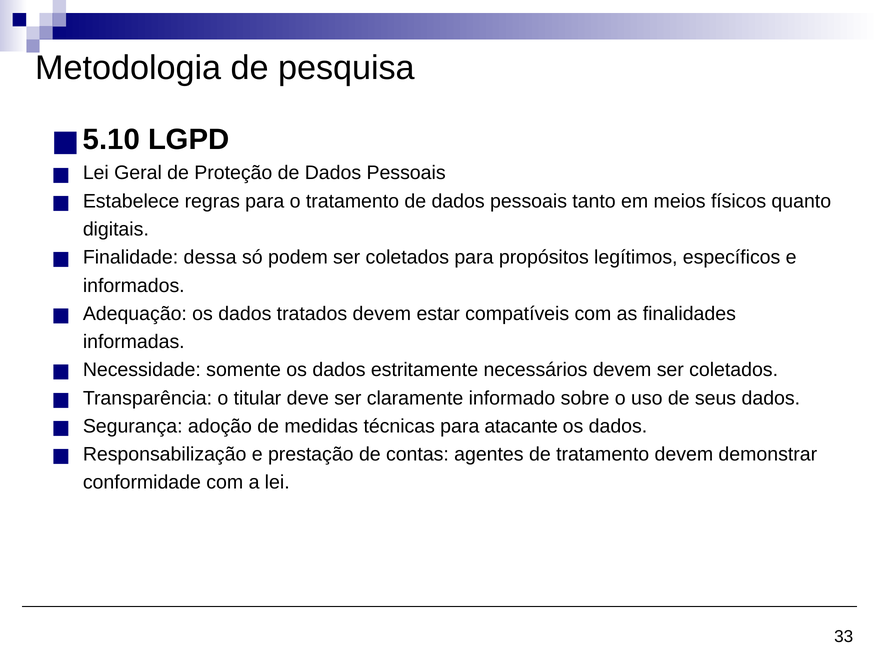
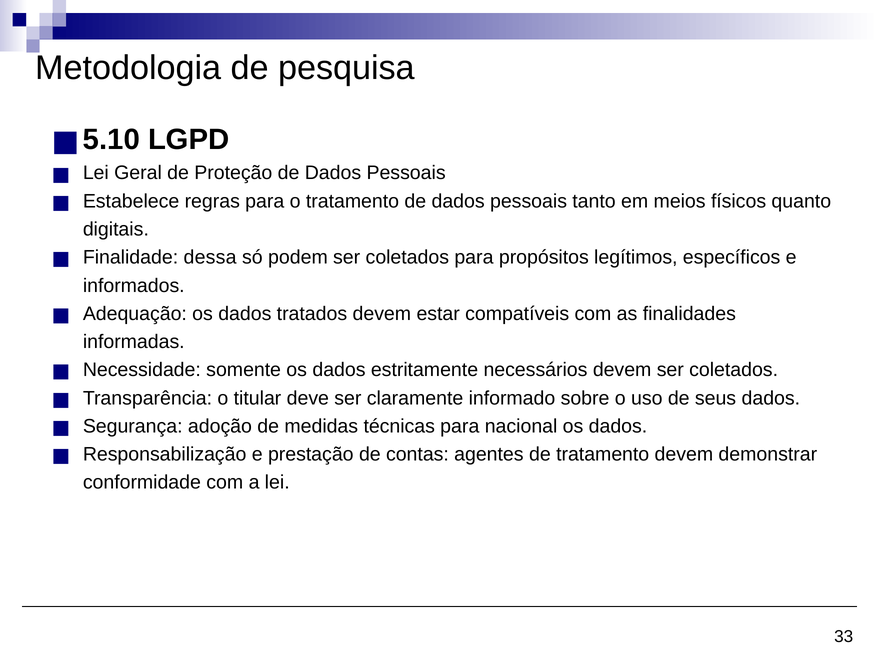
atacante: atacante -> nacional (521, 426)
